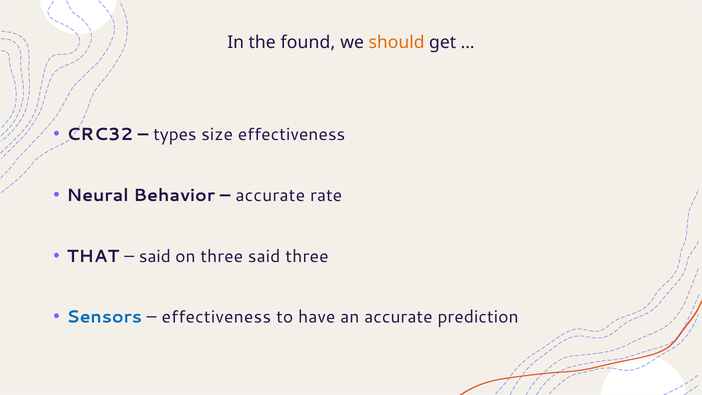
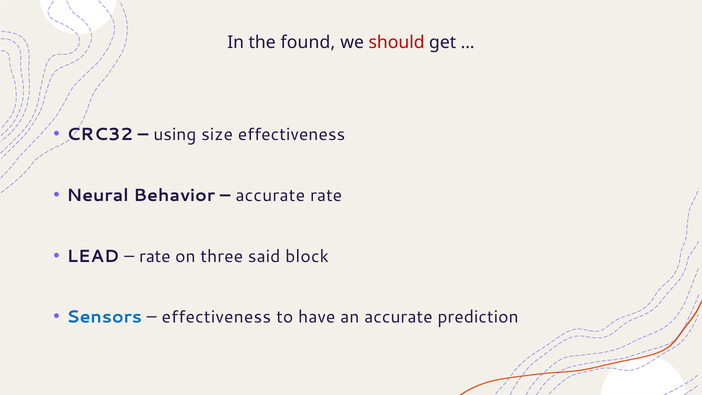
should colour: orange -> red (397, 42)
types: types -> using (175, 135)
THAT: THAT -> LEAD (93, 256)
said: said -> rate (155, 256)
said three: three -> block (307, 256)
